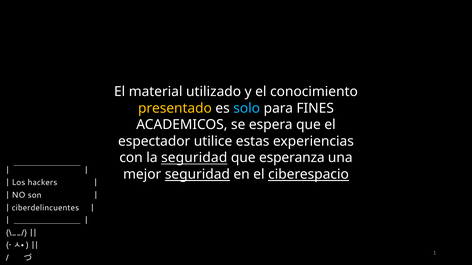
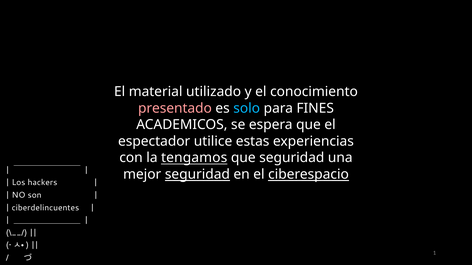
presentado colour: yellow -> pink (175, 108)
la seguridad: seguridad -> tengamos (194, 158)
que esperanza: esperanza -> seguridad (292, 158)
